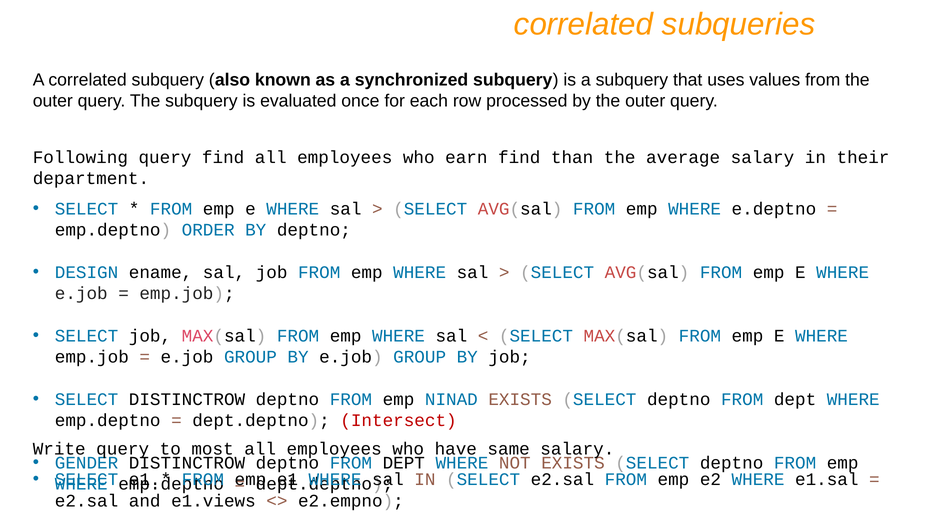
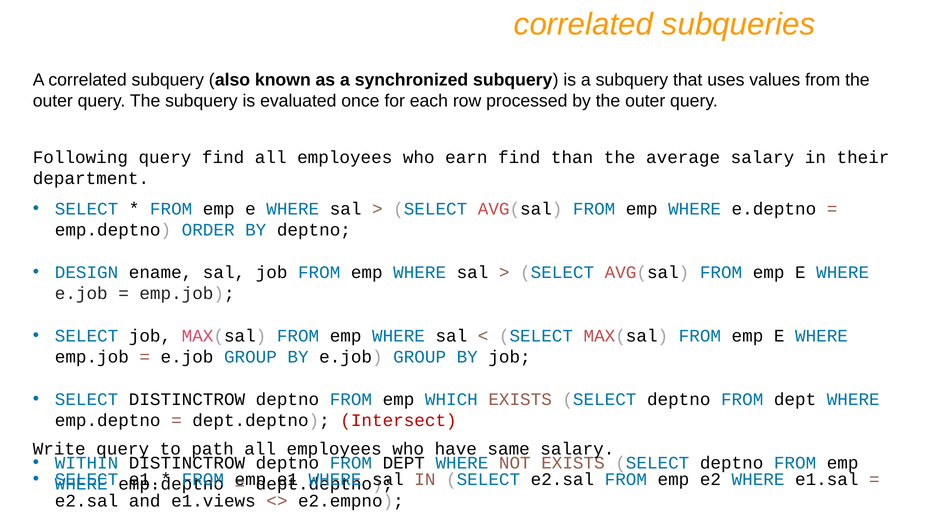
NINAD: NINAD -> WHICH (451, 399)
most: most -> path (213, 449)
GENDER: GENDER -> WITHIN (87, 463)
